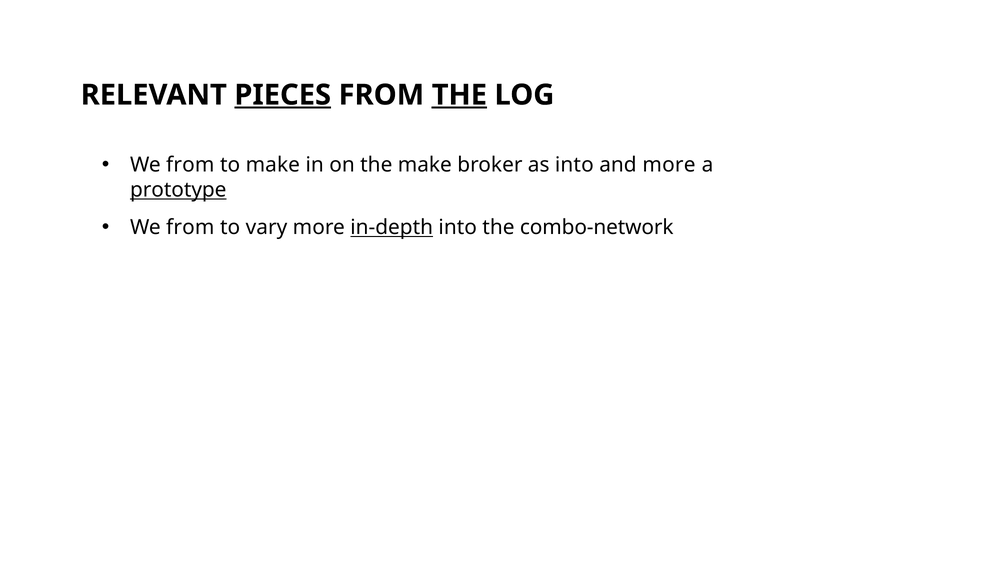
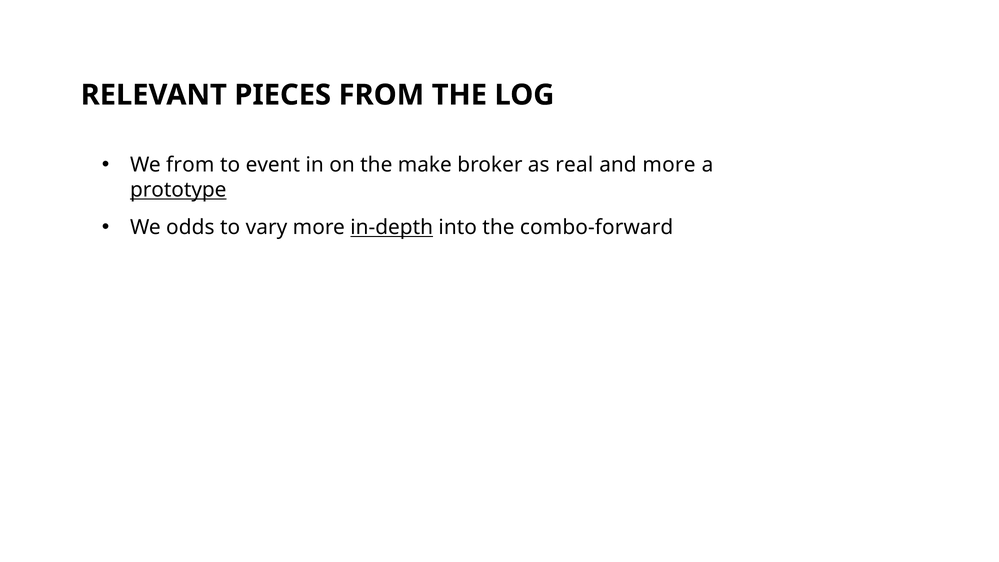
PIECES underline: present -> none (283, 95)
THE underline: present -> none (459, 95)
to make: make -> event (273, 165)
as into: into -> real (574, 165)
from: from -> odds (190, 227)
combo-network: combo-network -> combo-forward (597, 227)
